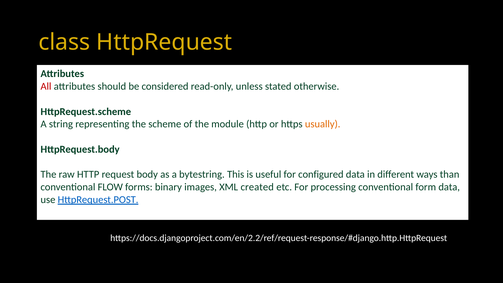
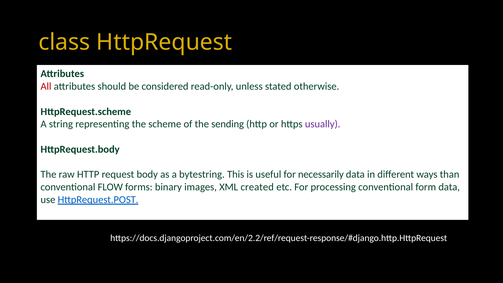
module: module -> sending (228, 124)
usually colour: orange -> purple (323, 124)
configured: configured -> necessarily (321, 174)
